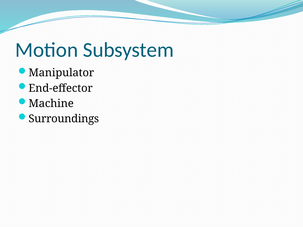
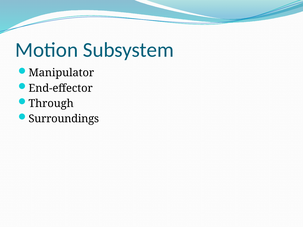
Machine: Machine -> Through (51, 104)
